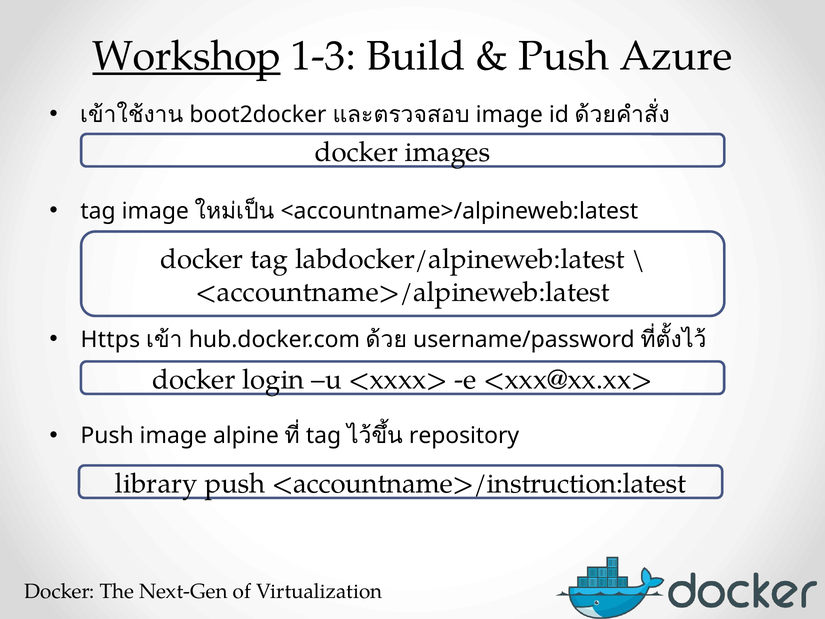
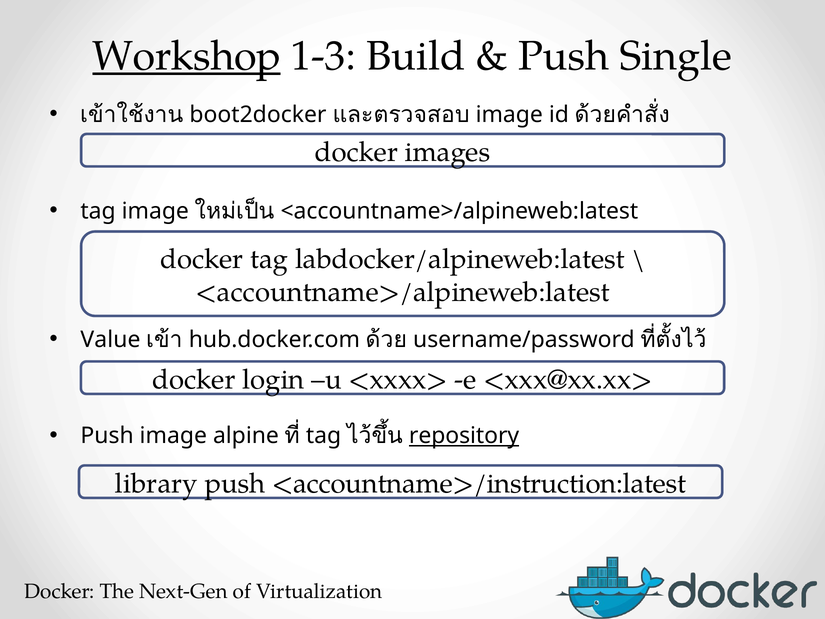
Azure: Azure -> Single (676, 56)
Https: Https -> Value (110, 339)
repository underline: none -> present (464, 436)
